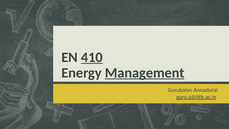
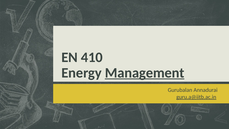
410 underline: present -> none (92, 57)
